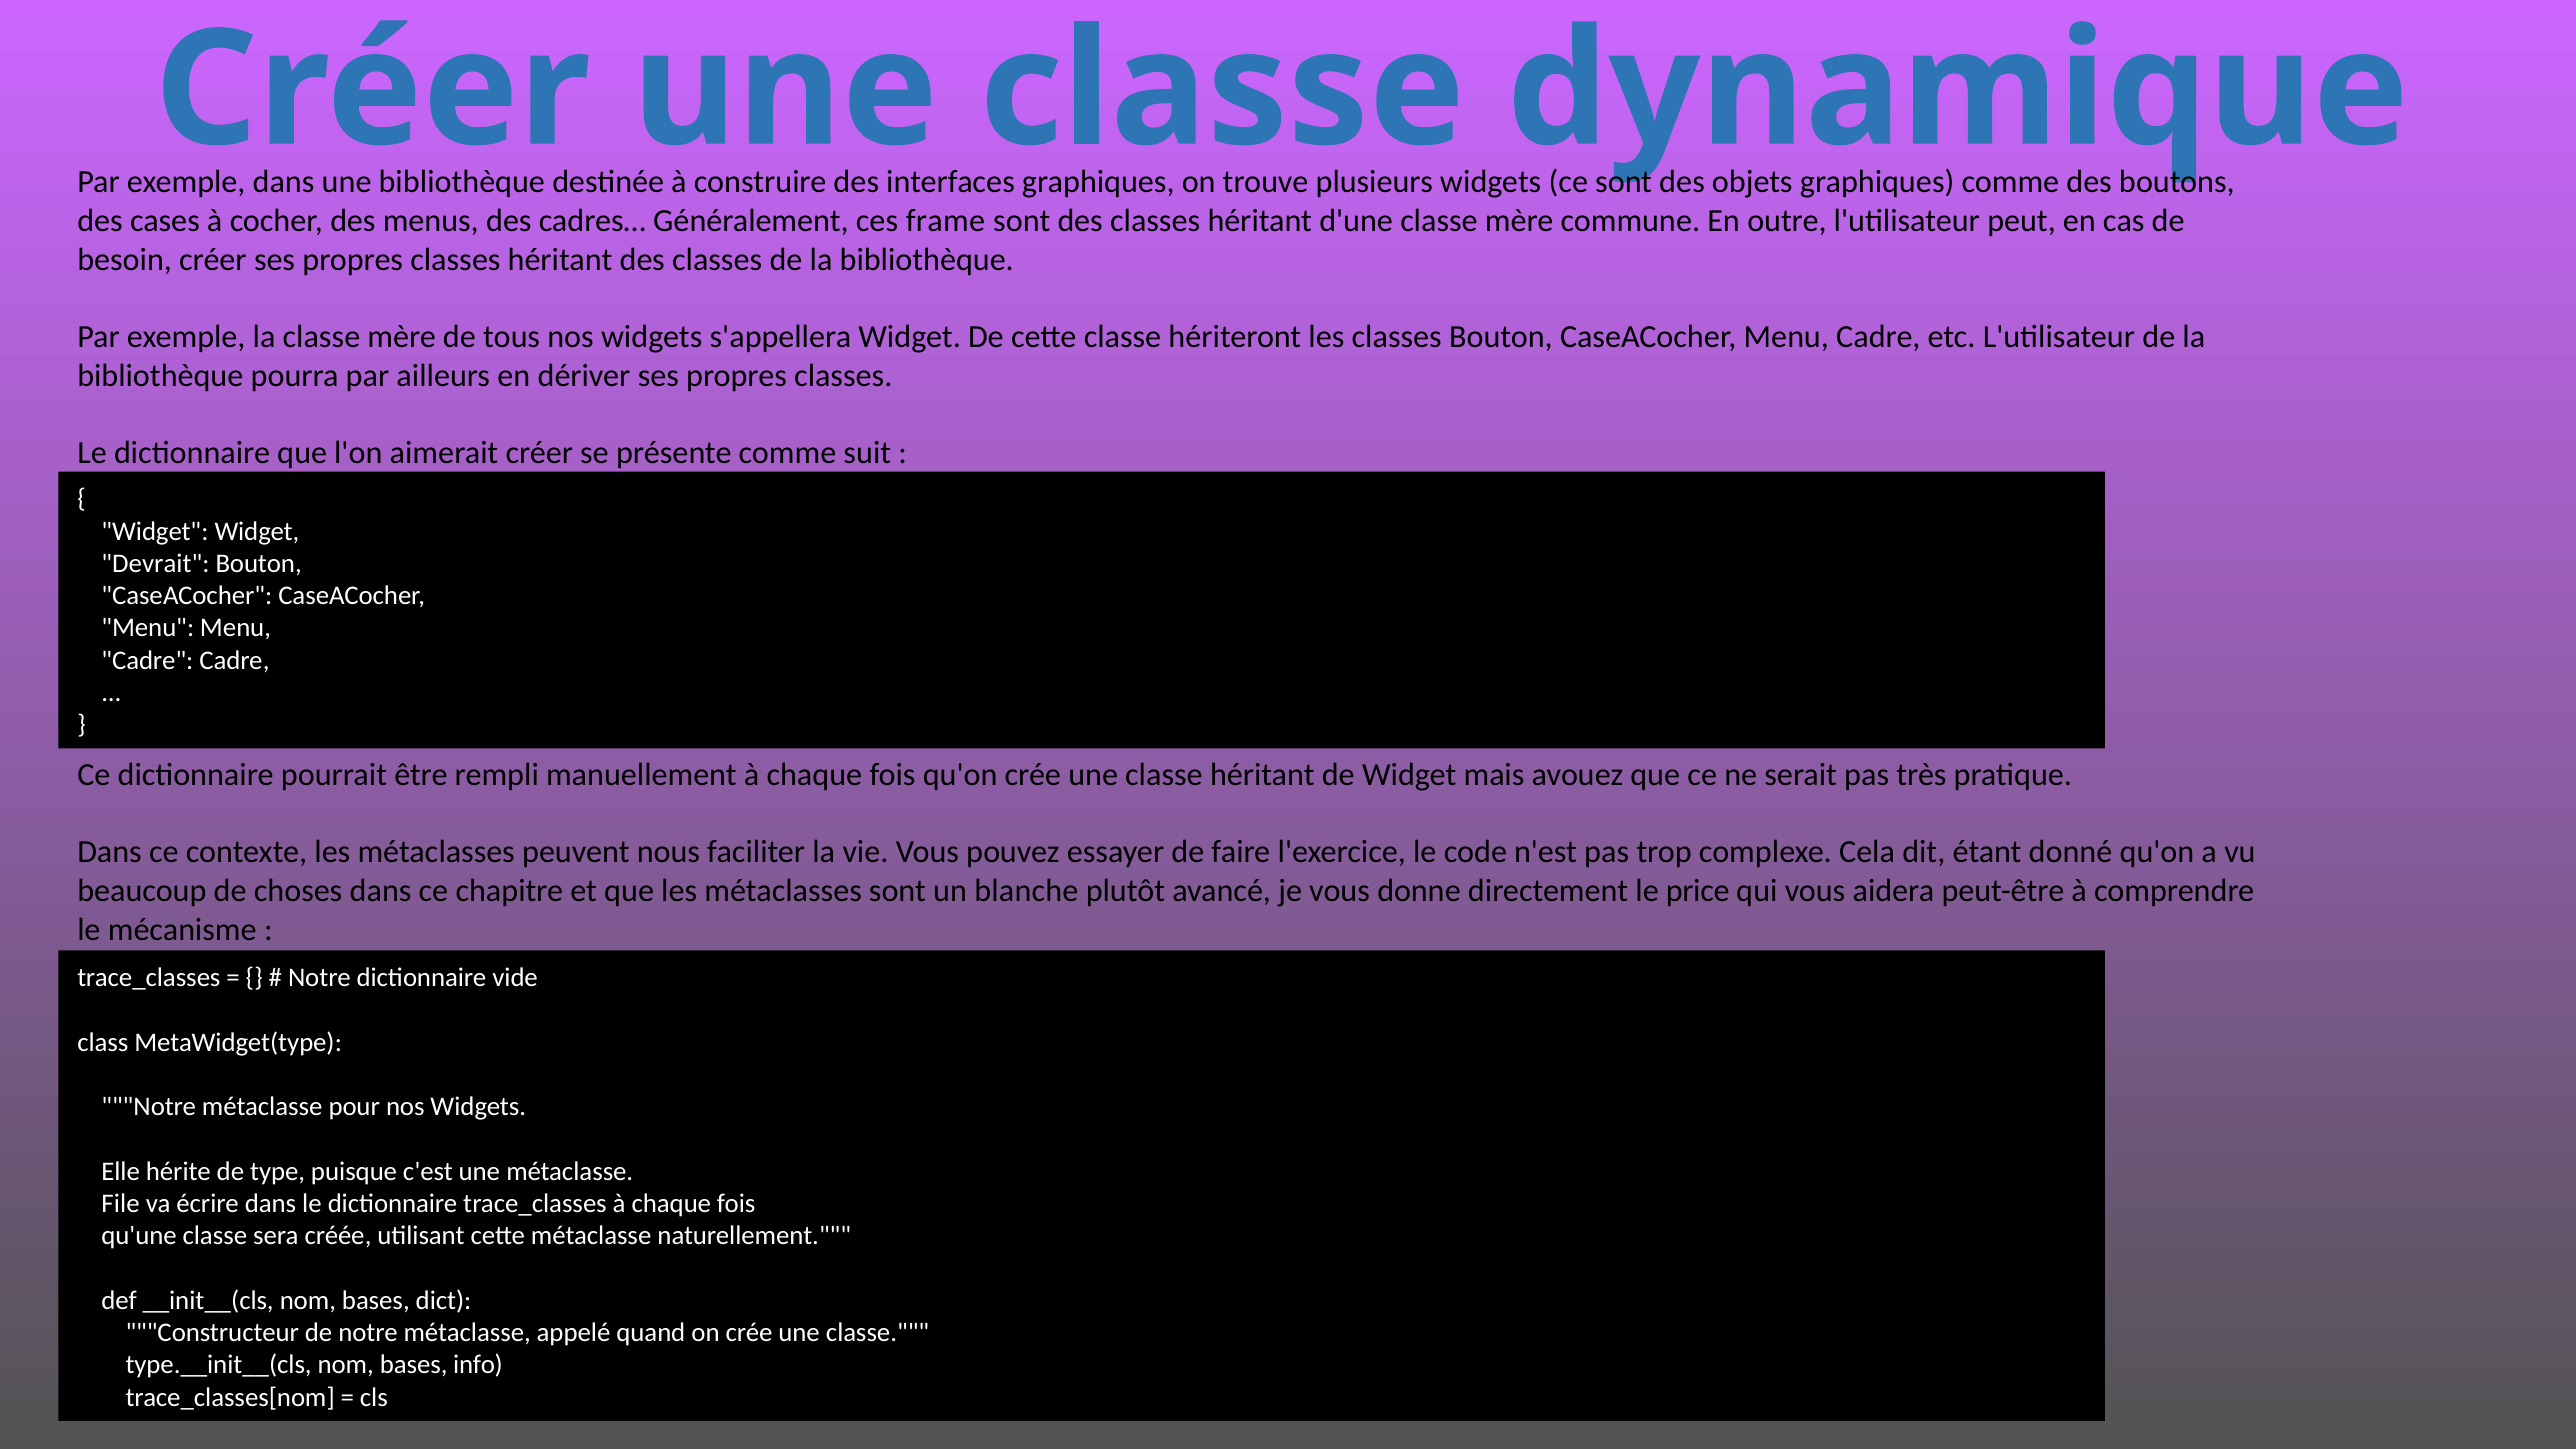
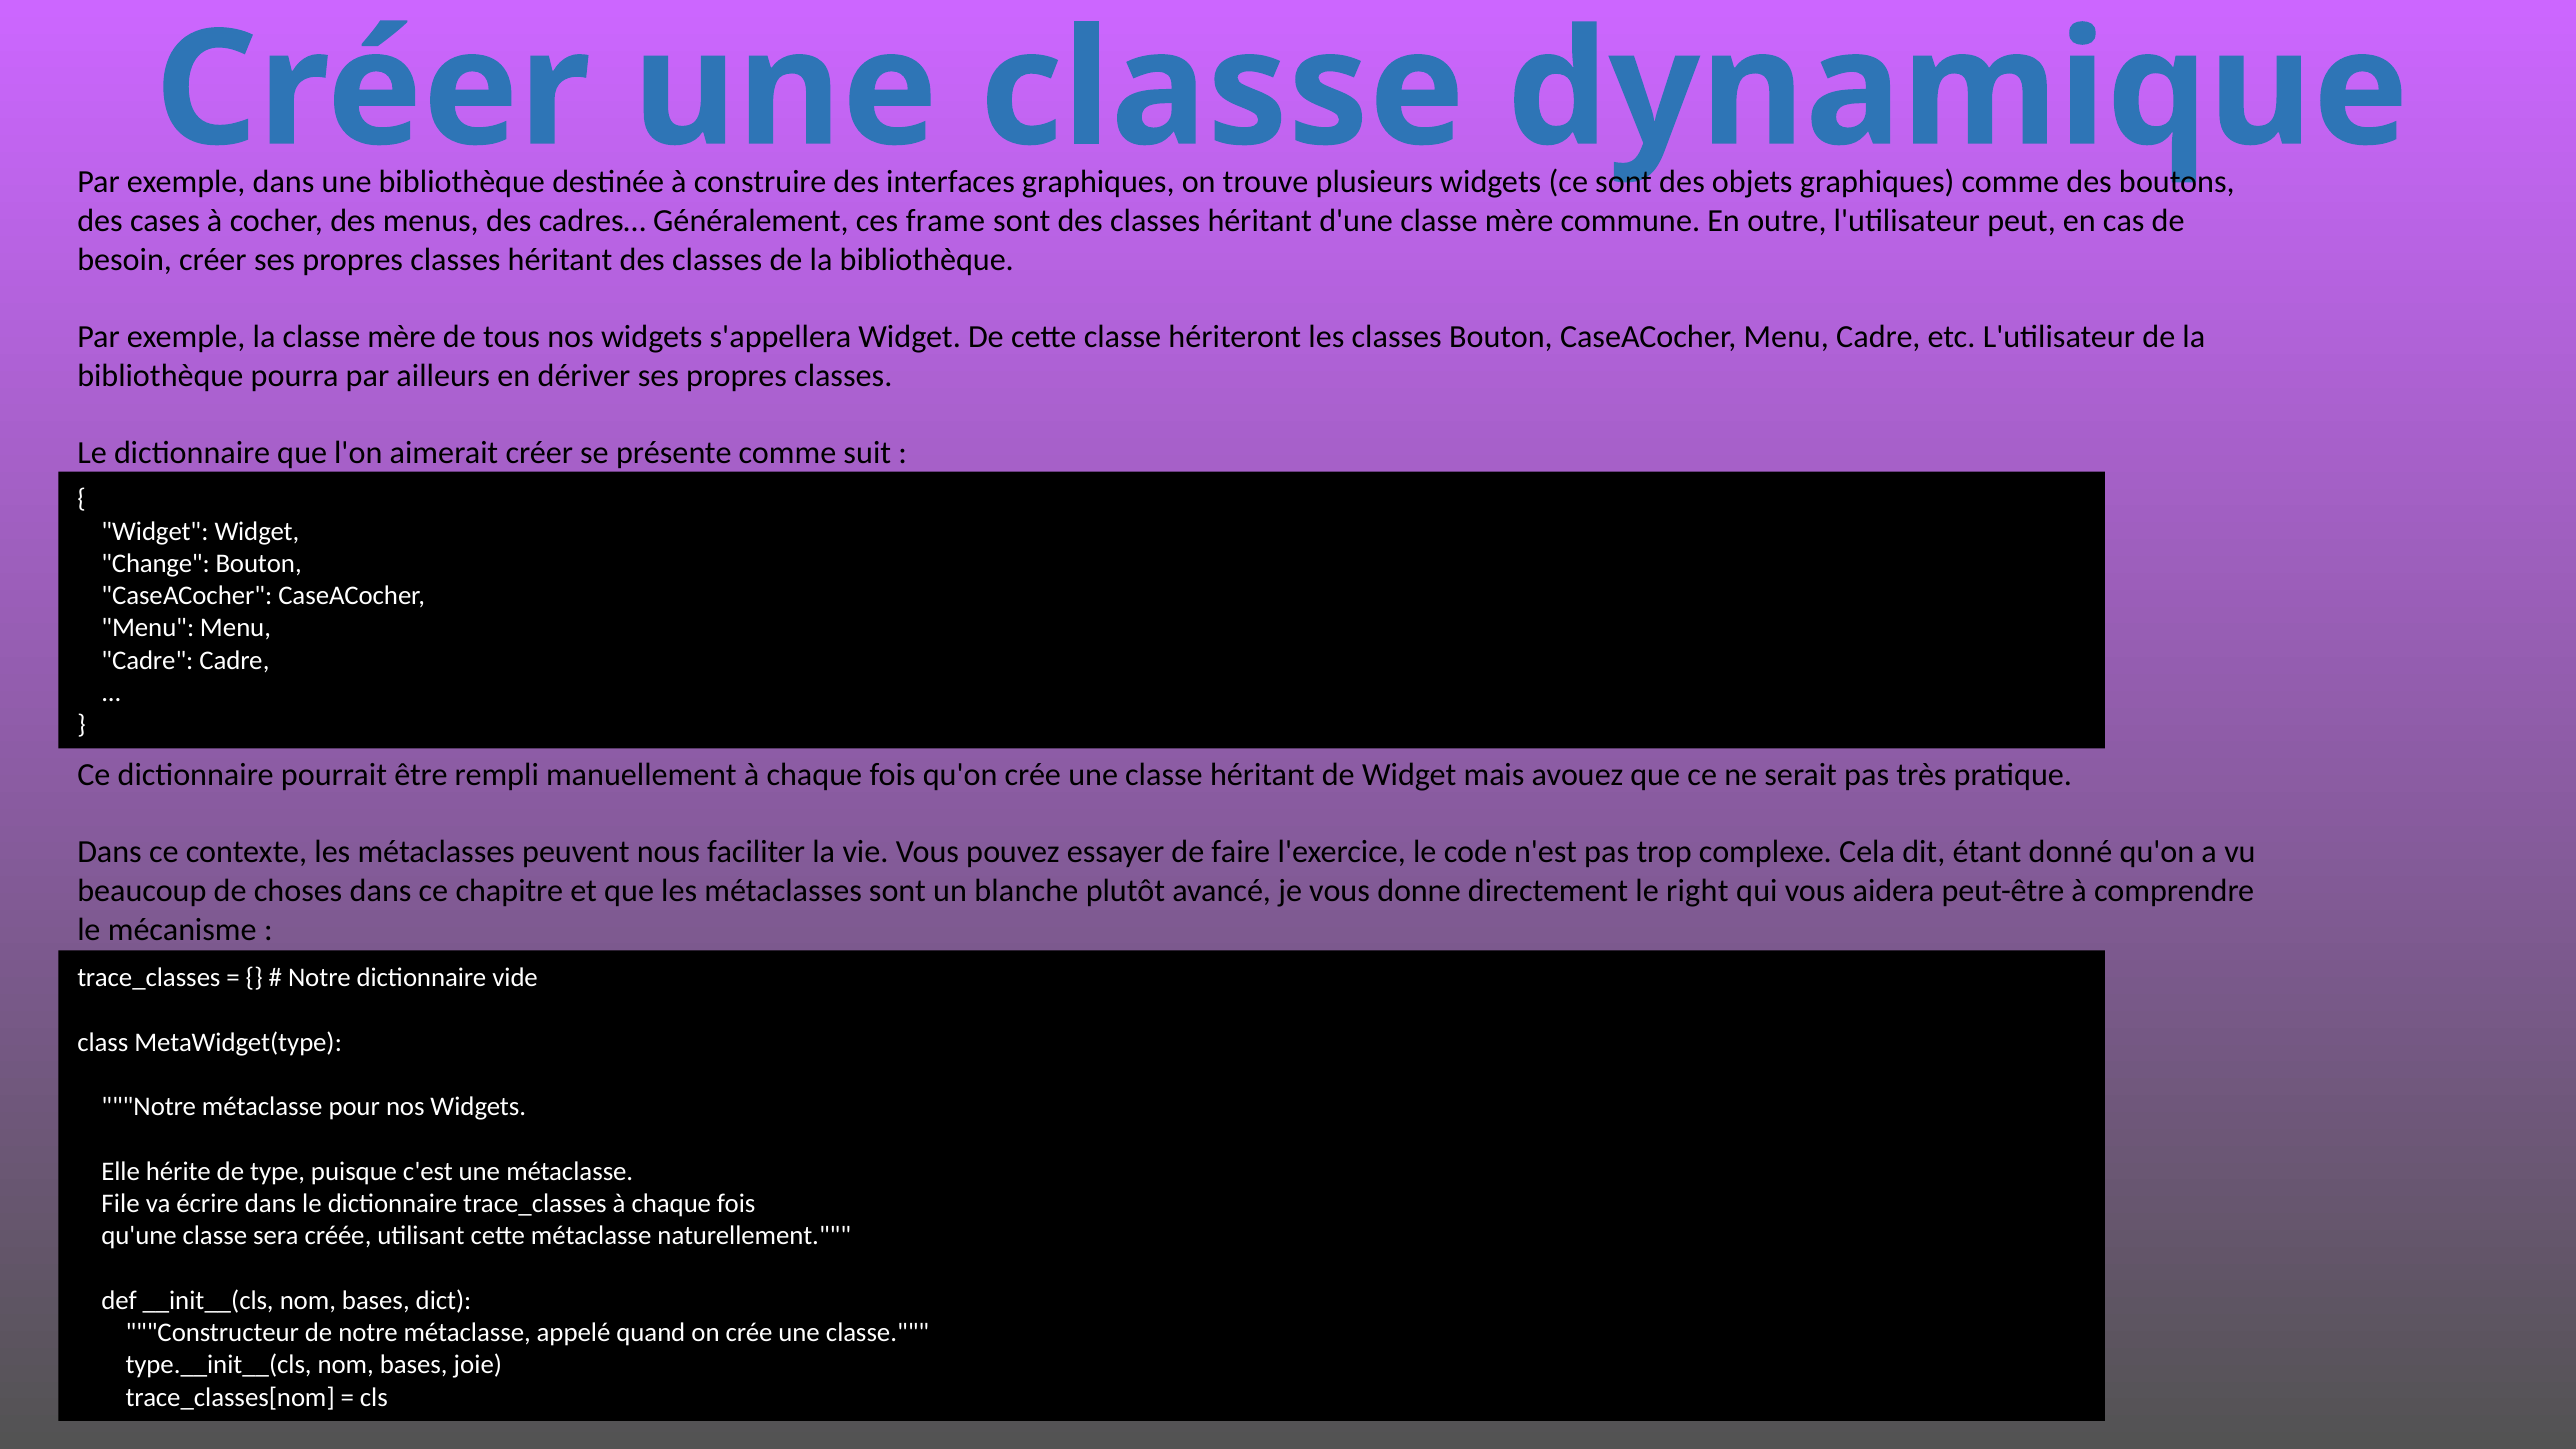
Devrait: Devrait -> Change (156, 564)
price: price -> right (1697, 891)
info: info -> joie (478, 1365)
